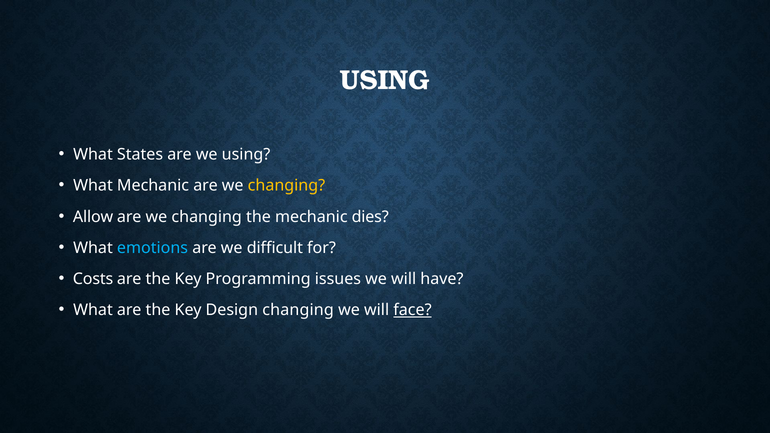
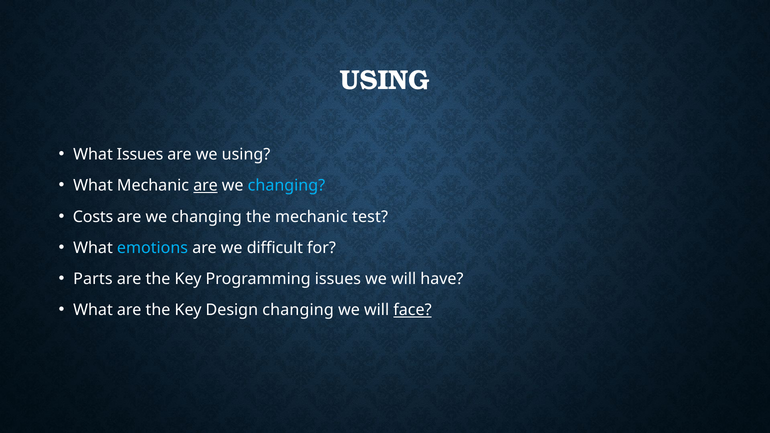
What States: States -> Issues (140, 155)
are underline: none -> present (206, 186)
changing colour: yellow -> light blue (286, 186)
Allow: Allow -> Costs (93, 217)
dies: dies -> test (370, 217)
Costs: Costs -> Parts (93, 279)
